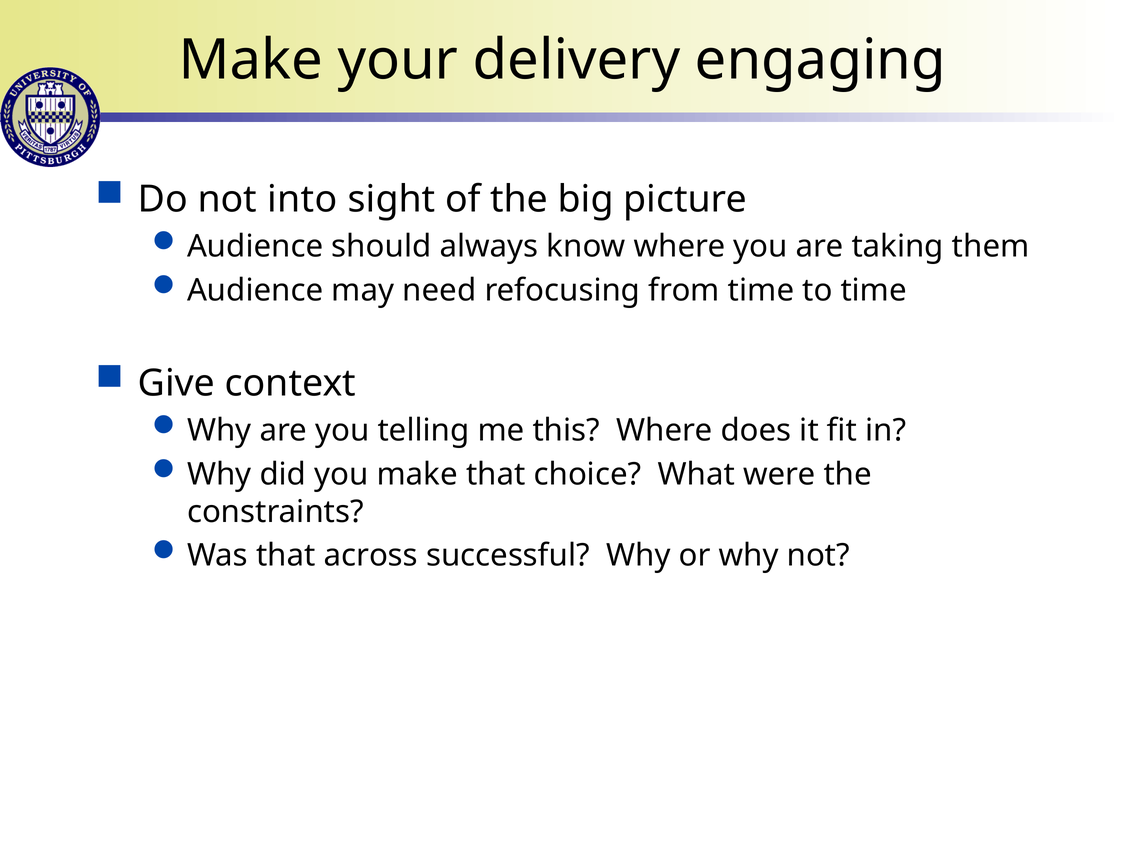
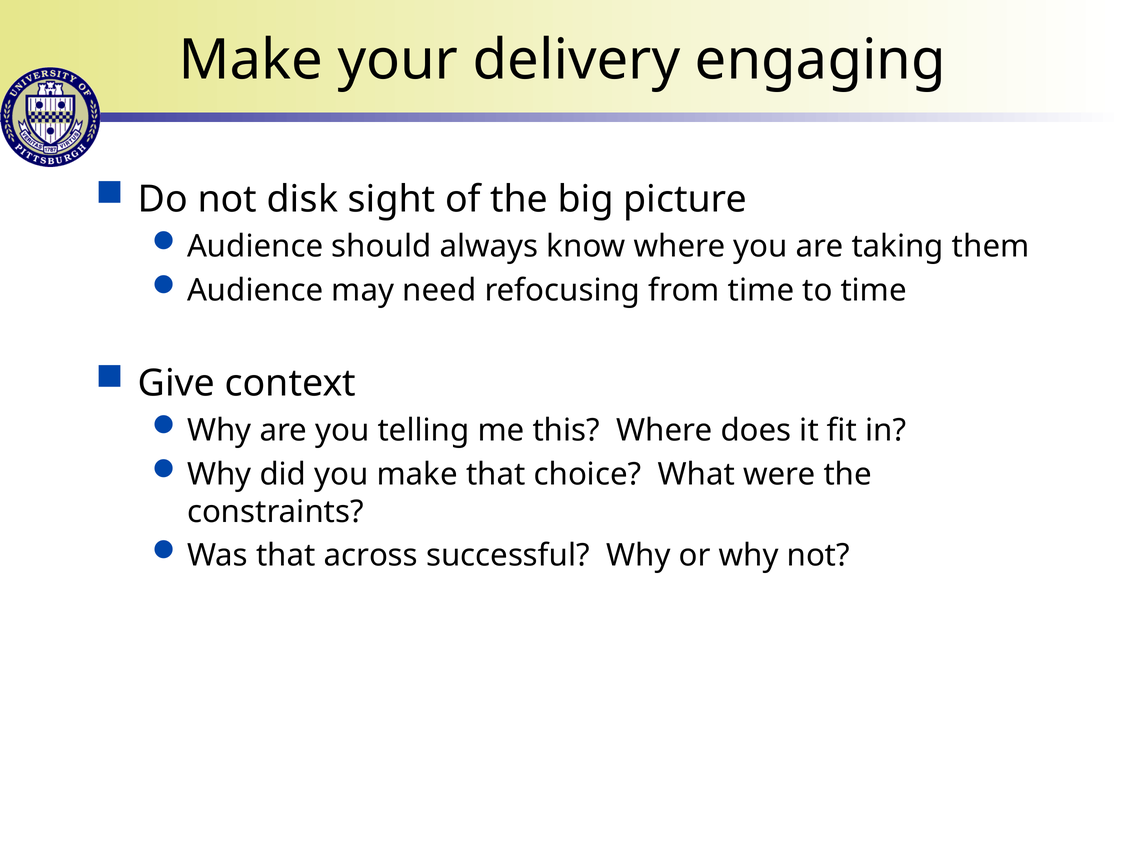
into: into -> disk (302, 200)
